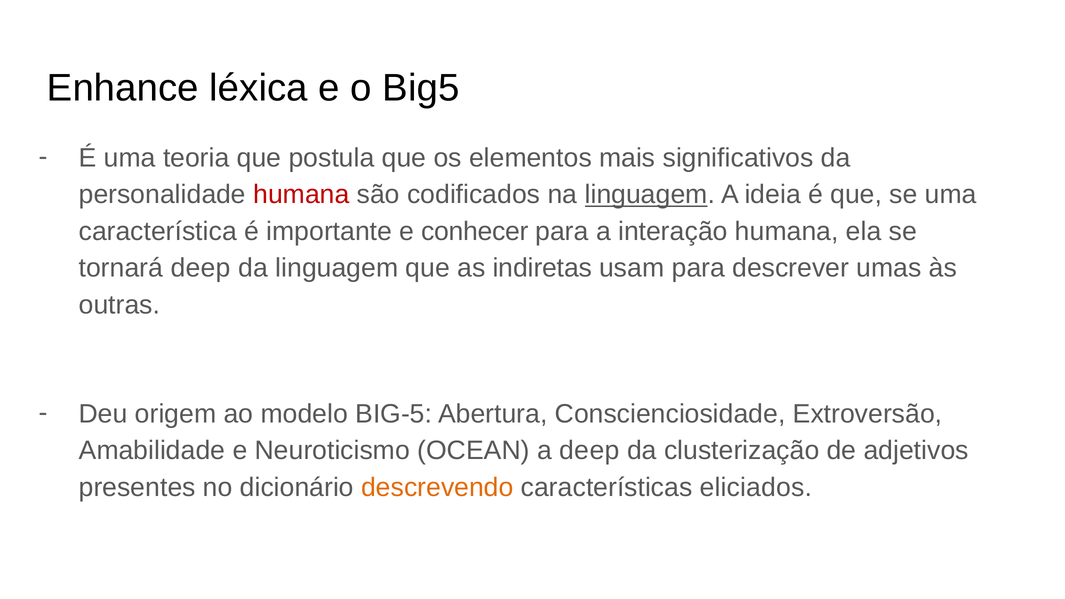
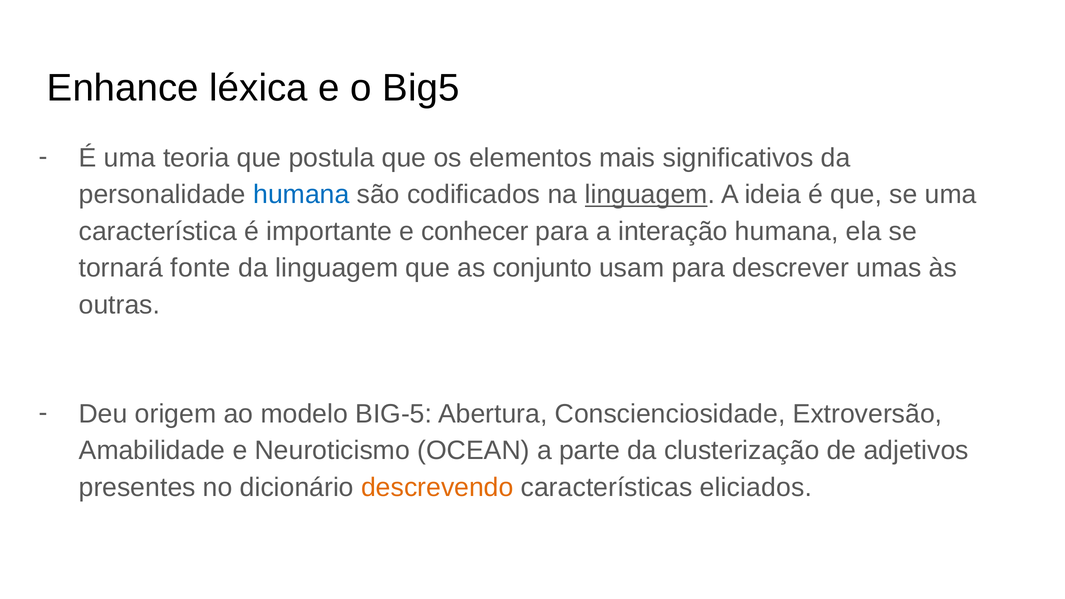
humana colour: red -> blue (301, 195)
tornará deep: deep -> fonte (201, 268)
indiretas: indiretas -> conjunto (542, 268)
a deep: deep -> parte (590, 451)
